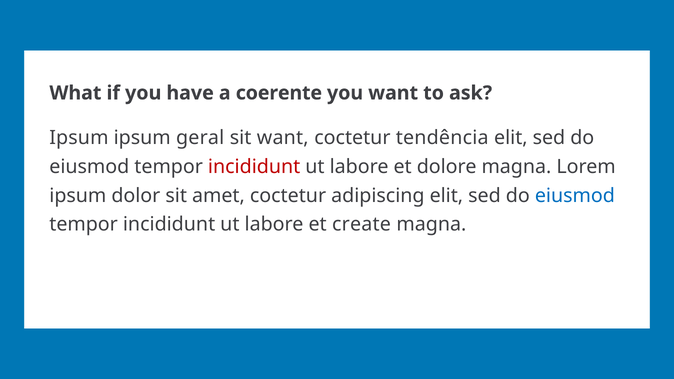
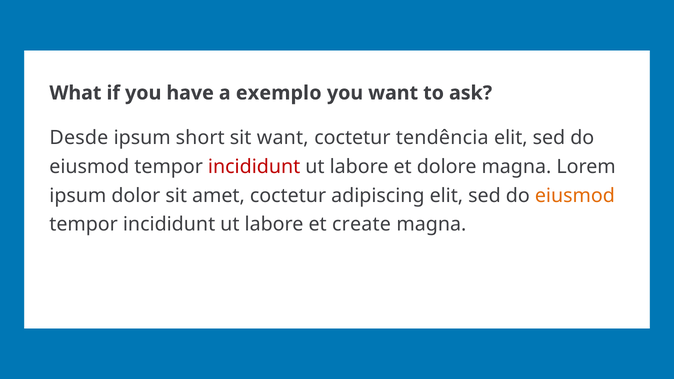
coerente: coerente -> exemplo (279, 93)
Ipsum: Ipsum -> Desde (79, 138)
geral: geral -> short (200, 138)
eiusmod colour: blue -> orange (575, 196)
